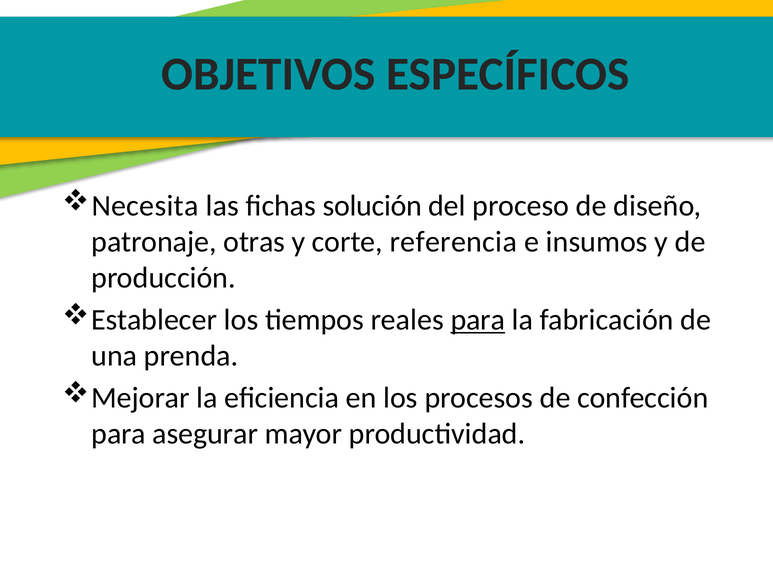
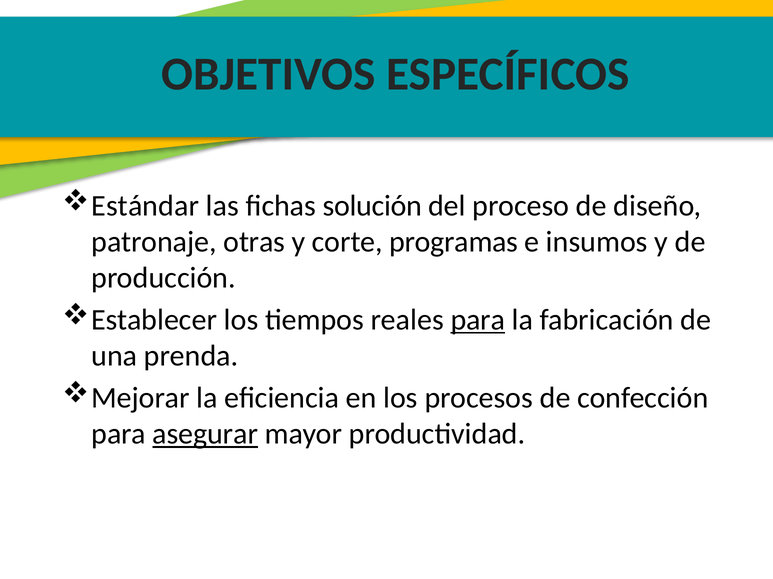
Necesita: Necesita -> Estándar (145, 206)
referencia: referencia -> programas (454, 242)
asegurar underline: none -> present (205, 435)
